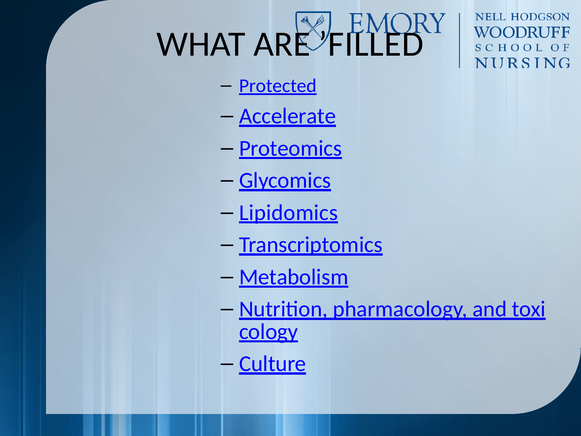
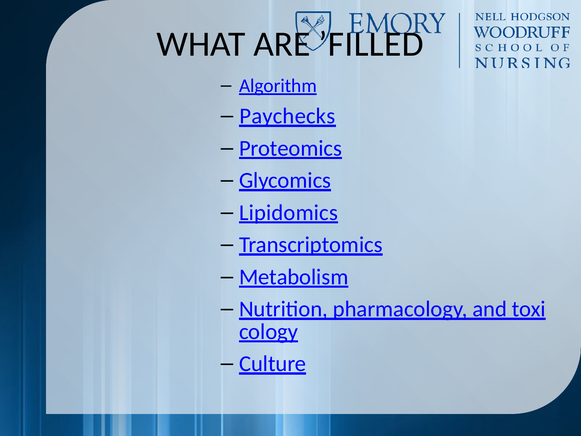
Protected: Protected -> Algorithm (278, 86)
Accelerate: Accelerate -> Paychecks (287, 116)
